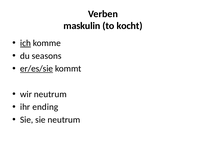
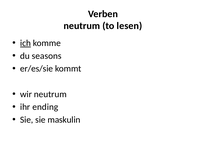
maskulin: maskulin -> neutrum (82, 26)
kocht: kocht -> lesen (129, 26)
er/es/sie underline: present -> none (37, 69)
sie neutrum: neutrum -> maskulin (64, 120)
